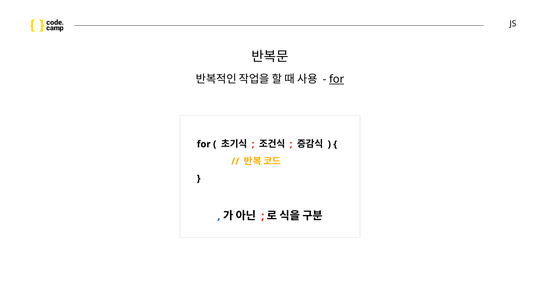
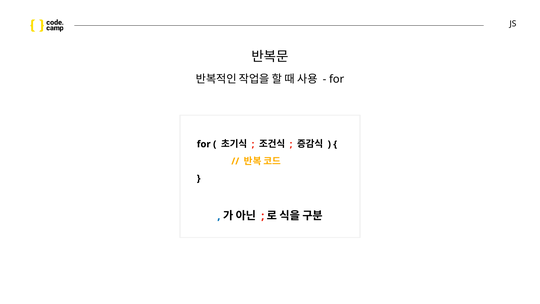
for underline: present -> none (337, 79)
